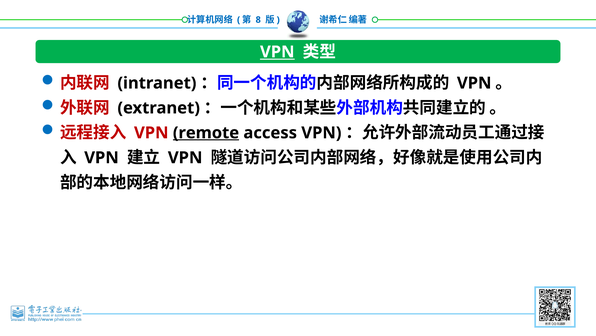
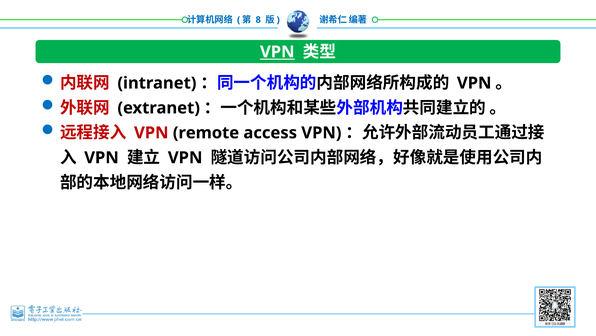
remote underline: present -> none (206, 133)
